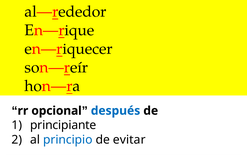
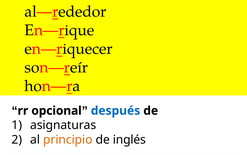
principiante: principiante -> asignaturas (63, 125)
principio colour: blue -> orange (68, 139)
evitar: evitar -> inglés (129, 139)
